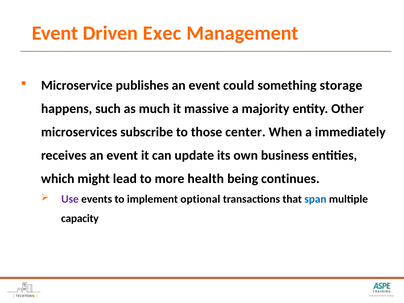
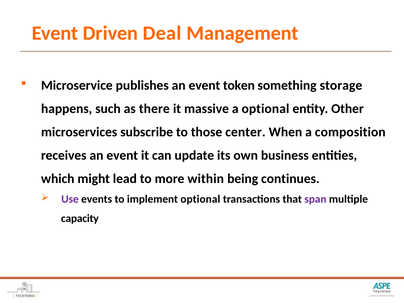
Exec: Exec -> Deal (162, 33)
could: could -> token (239, 85)
much: much -> there (154, 109)
a majority: majority -> optional (265, 109)
immediately: immediately -> composition (350, 132)
health: health -> within (206, 179)
span colour: blue -> purple (315, 199)
